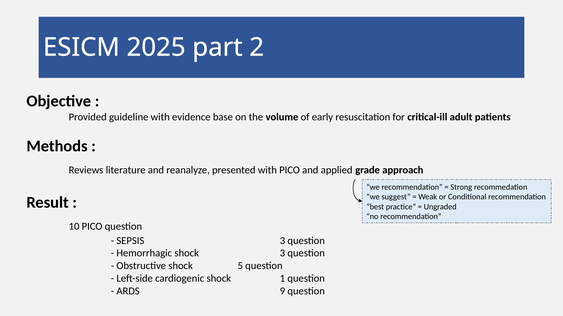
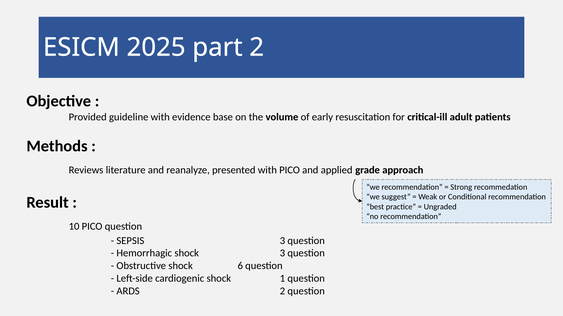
5: 5 -> 6 (240, 266)
ARDS 9: 9 -> 2 (282, 292)
